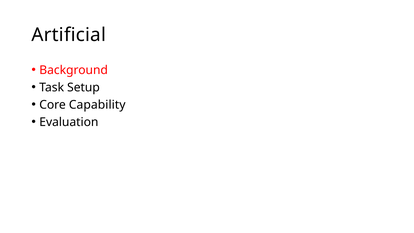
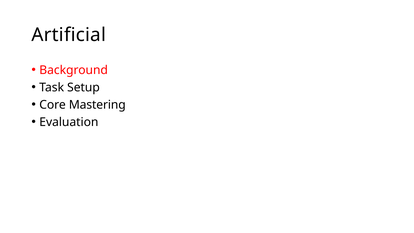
Capability: Capability -> Mastering (97, 105)
